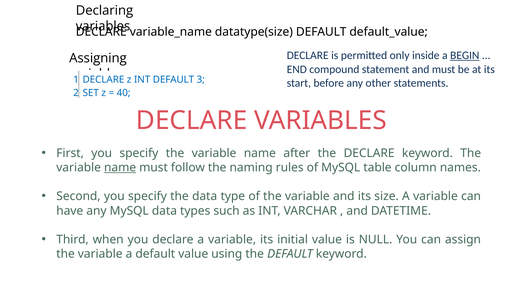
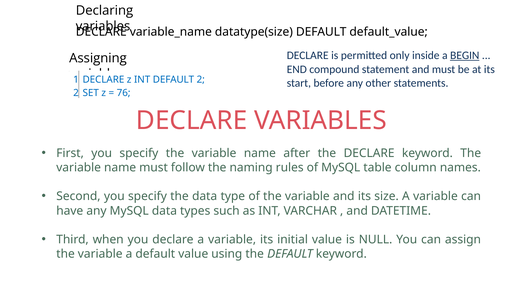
DEFAULT 3: 3 -> 2 (201, 80)
40: 40 -> 76 (124, 93)
name underline: present -> none (120, 168)
